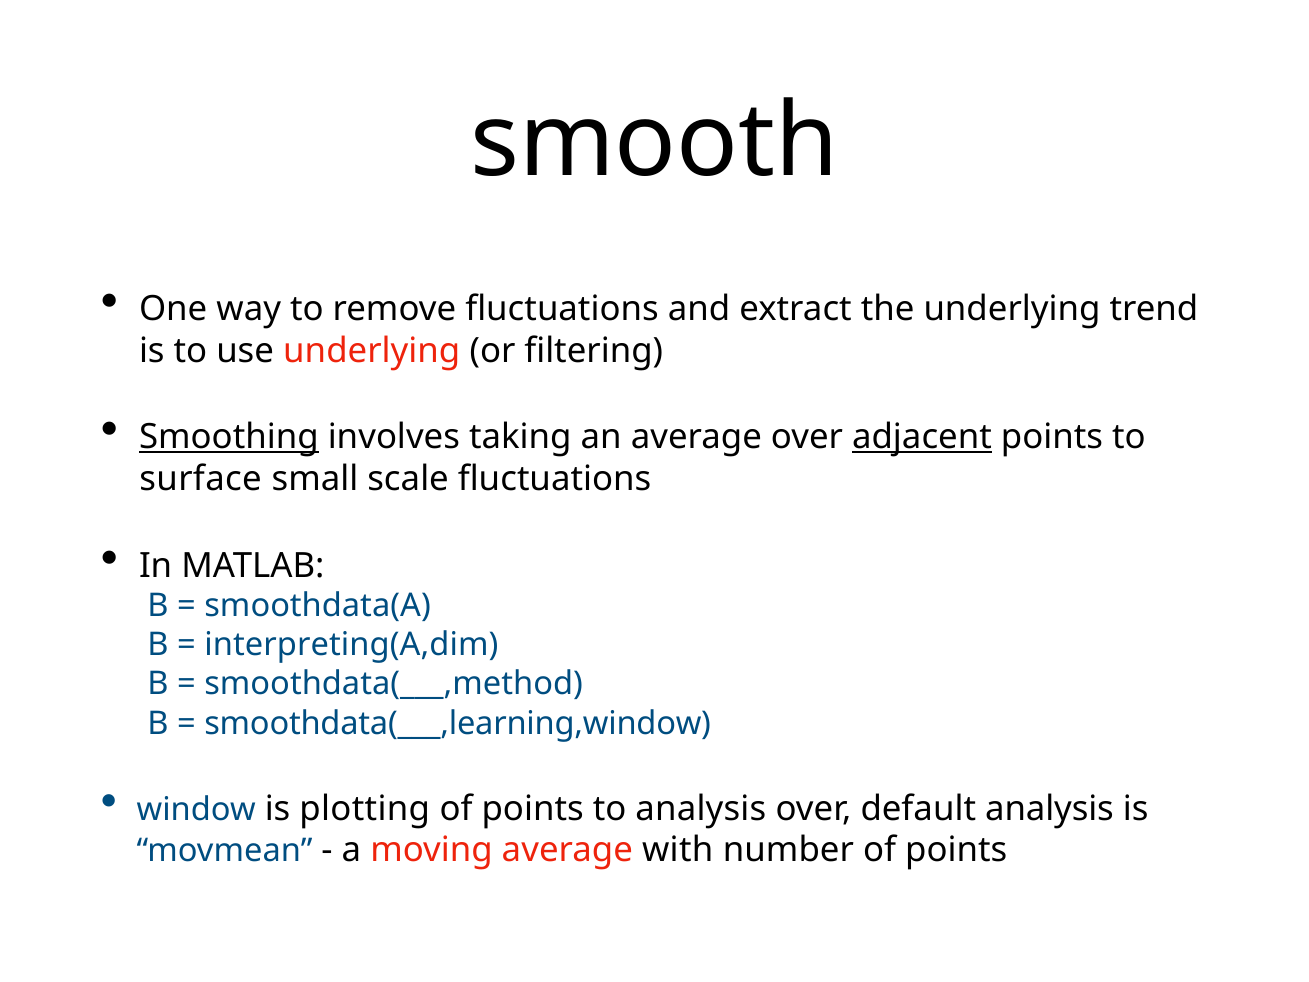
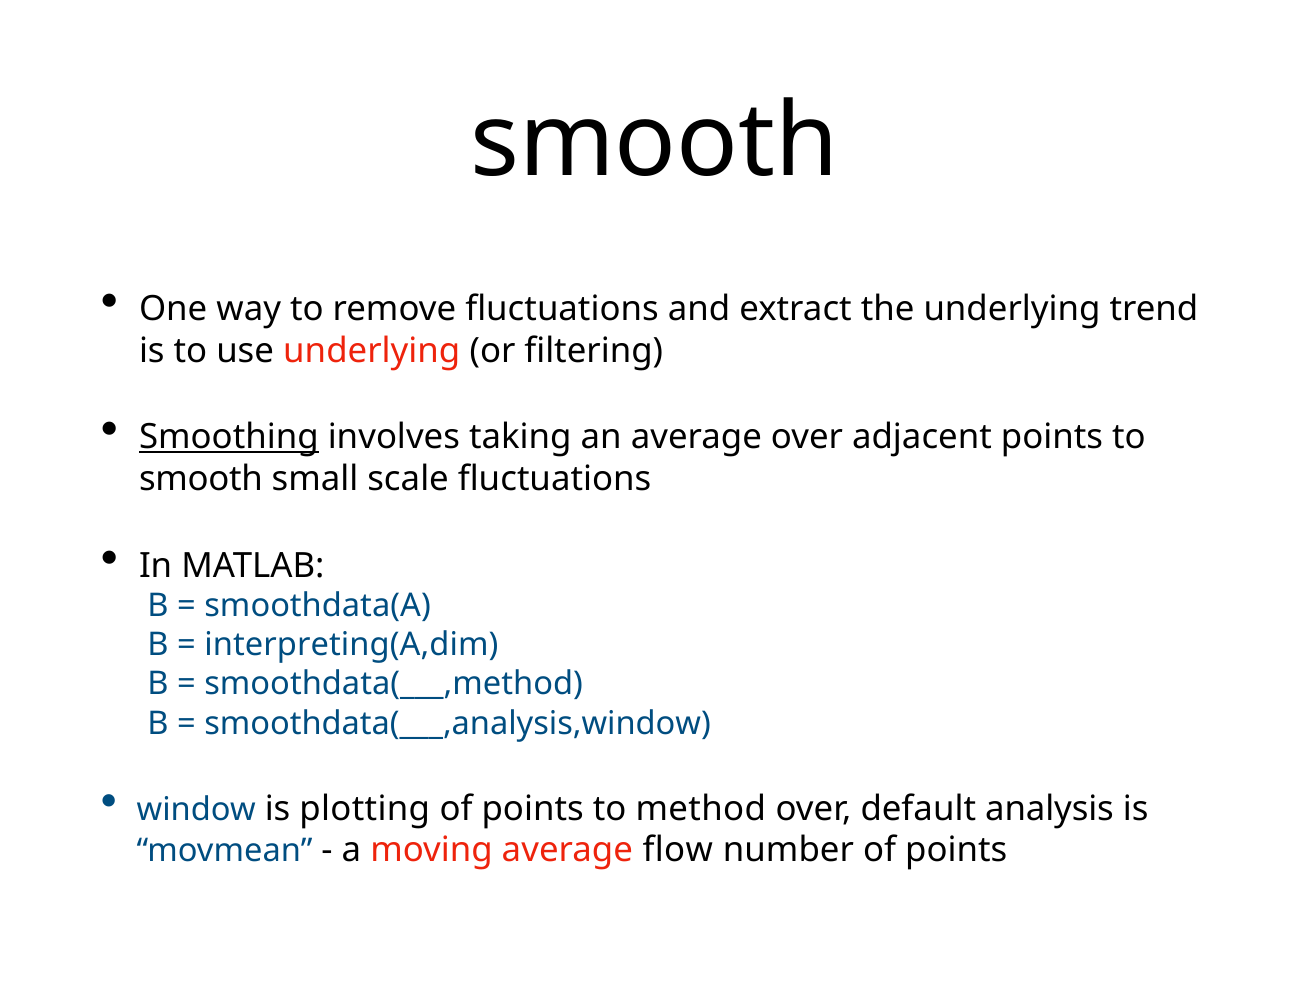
adjacent underline: present -> none (922, 437)
surface: surface -> smooth (201, 479)
smoothdata(___,learning,window: smoothdata(___,learning,window -> smoothdata(___,analysis,window (458, 723)
to analysis: analysis -> method (701, 808)
with: with -> flow (678, 850)
